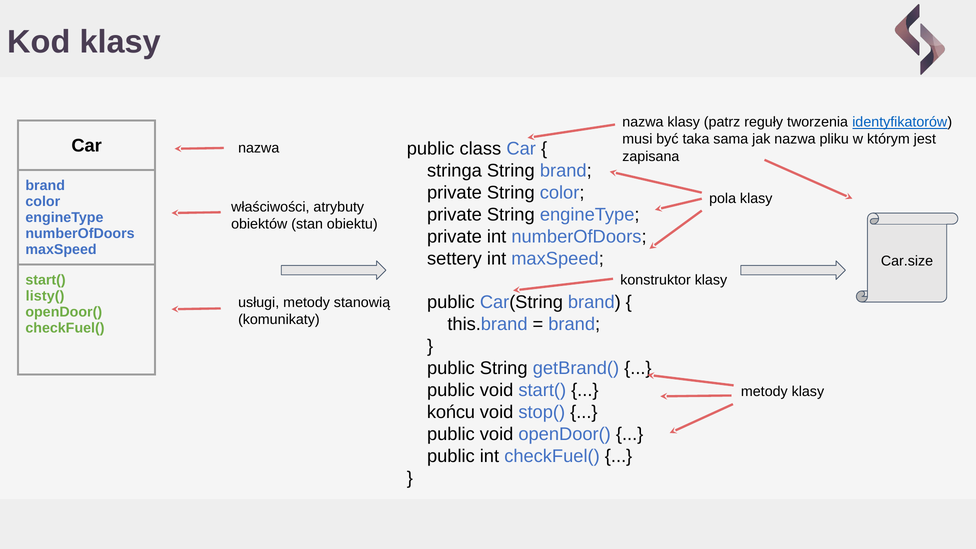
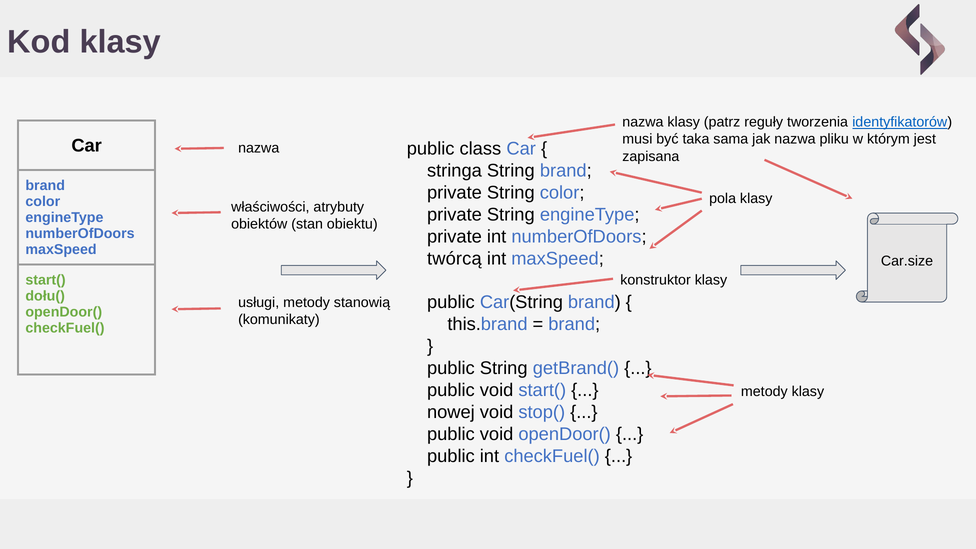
settery: settery -> twórcą (454, 258)
listy(: listy( -> dołu( (45, 296)
końcu: końcu -> nowej (451, 412)
